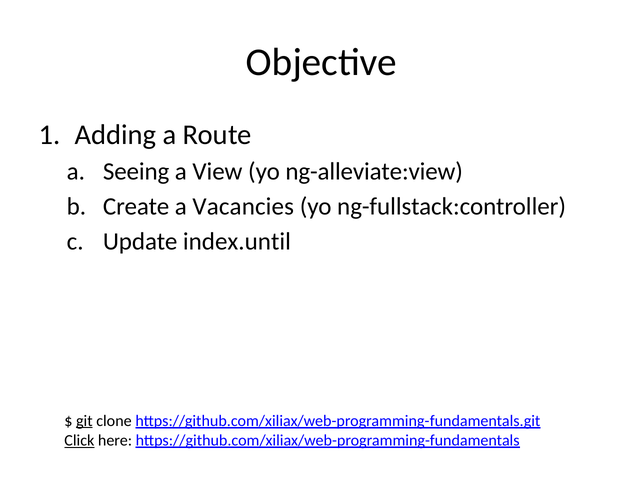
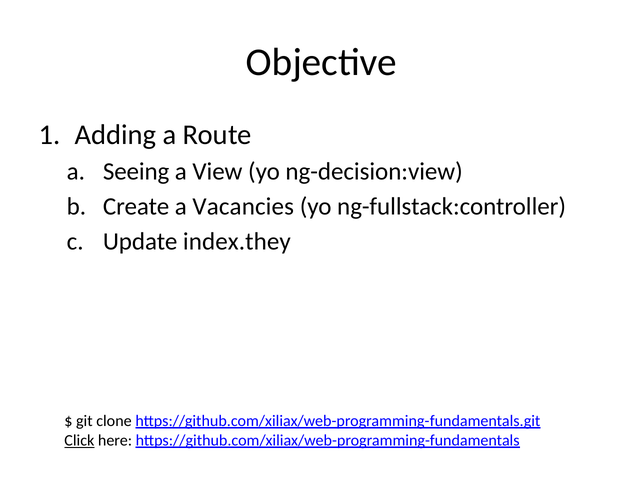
ng-alleviate:view: ng-alleviate:view -> ng-decision:view (374, 172)
index.until: index.until -> index.they (237, 242)
git underline: present -> none (84, 421)
